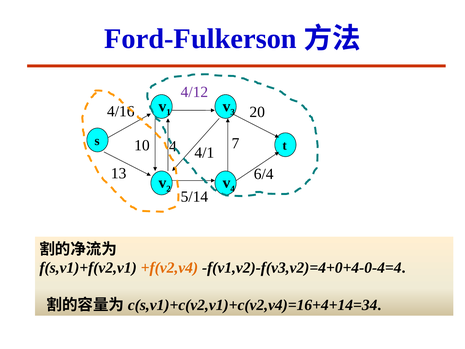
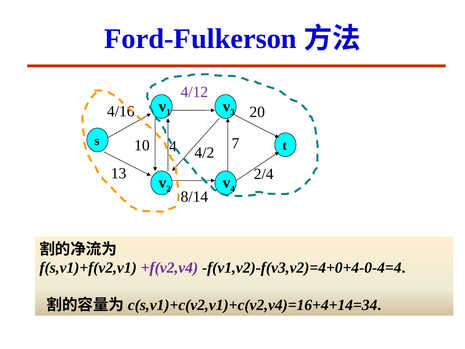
4/1: 4/1 -> 4/2 (204, 152)
6/4: 6/4 -> 2/4 (264, 174)
5/14: 5/14 -> 8/14 (194, 197)
+f(v2,v4 colour: orange -> purple (169, 268)
